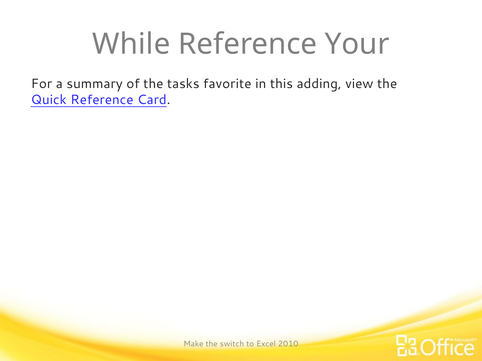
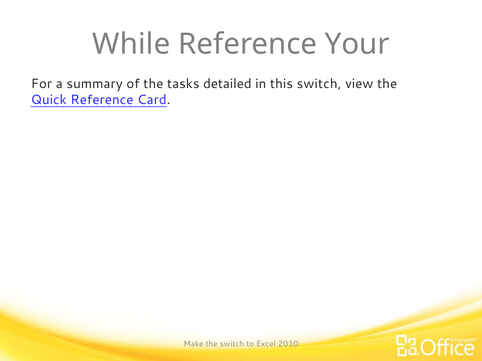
favorite: favorite -> detailed (227, 84)
this adding: adding -> switch (319, 84)
